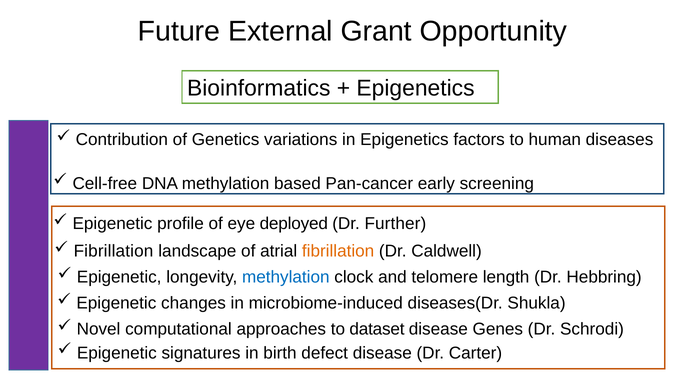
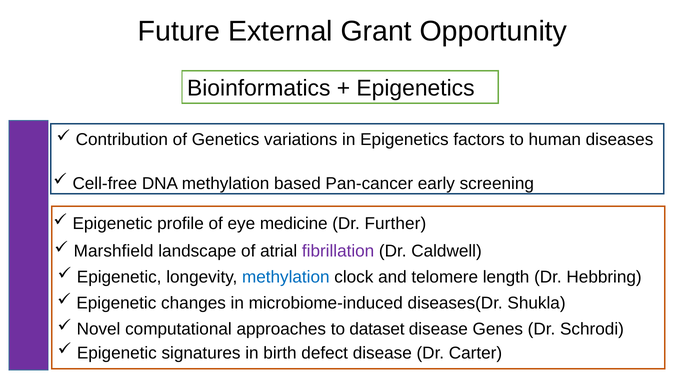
deployed: deployed -> medicine (294, 224)
Fibrillation: Fibrillation -> Marshfield (114, 251)
fibrillation colour: orange -> purple (338, 251)
